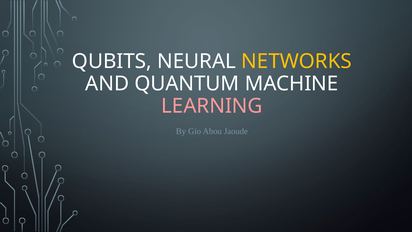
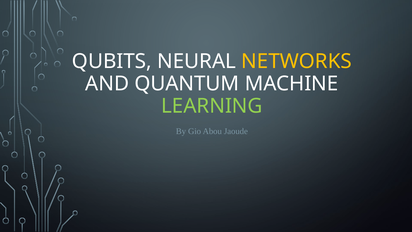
LEARNING colour: pink -> light green (212, 106)
